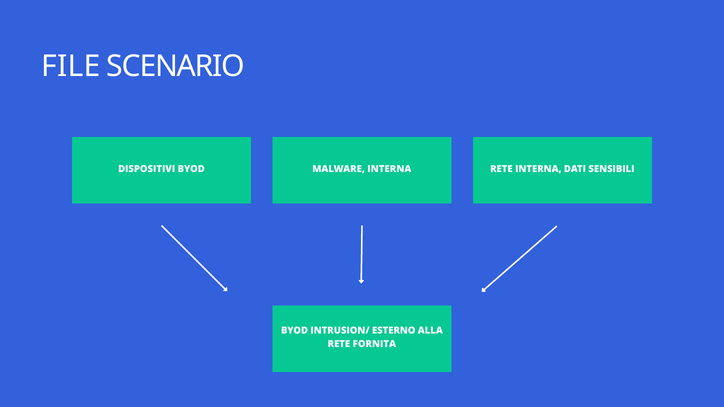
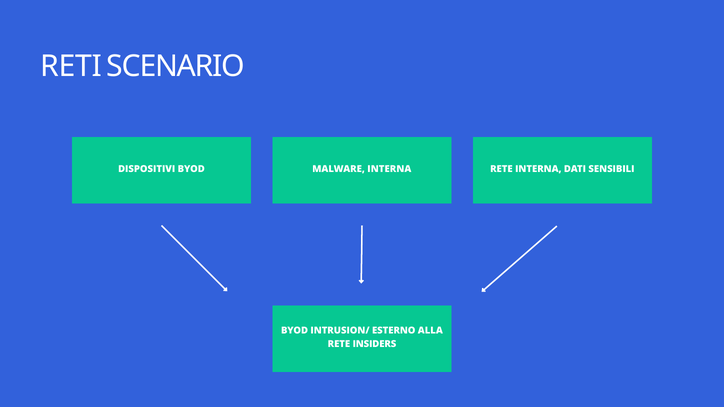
FILE: FILE -> RETI (71, 66)
FORNITA: FORNITA -> INSIDERS (374, 344)
